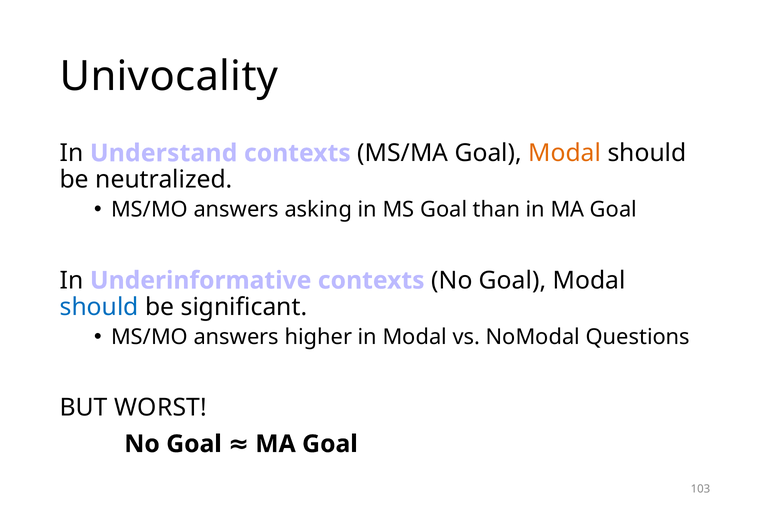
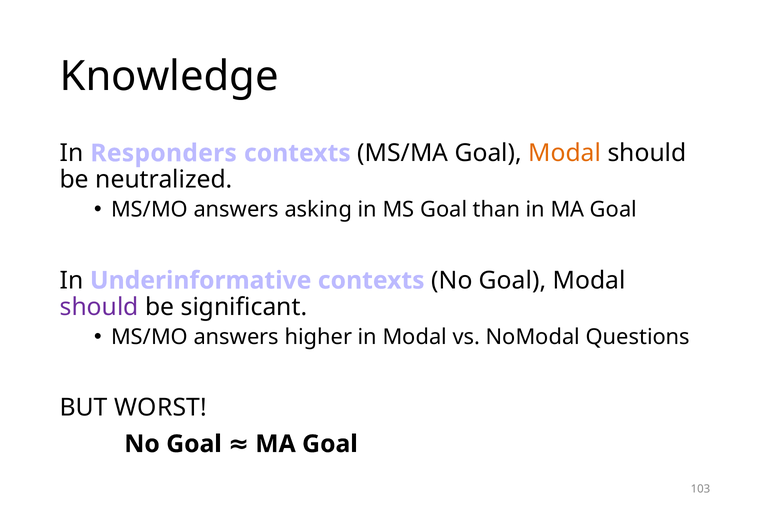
Univocality: Univocality -> Knowledge (169, 77)
Understand: Understand -> Responders (164, 153)
should colour: blue -> purple (99, 307)
